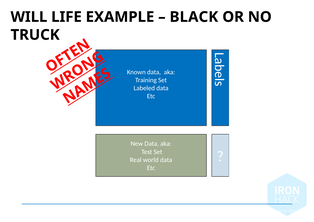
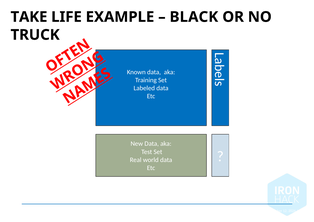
WILL: WILL -> TAKE (29, 17)
